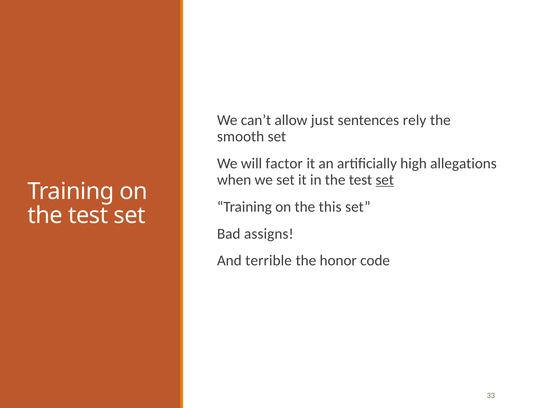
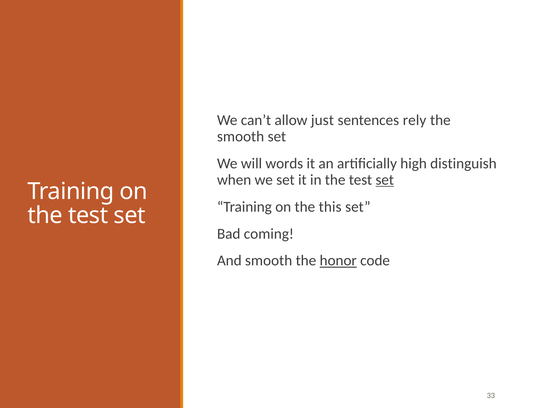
factor: factor -> words (284, 164)
allegations: allegations -> distinguish (463, 164)
assigns: assigns -> coming (269, 234)
And terrible: terrible -> smooth (269, 261)
honor underline: none -> present (338, 261)
